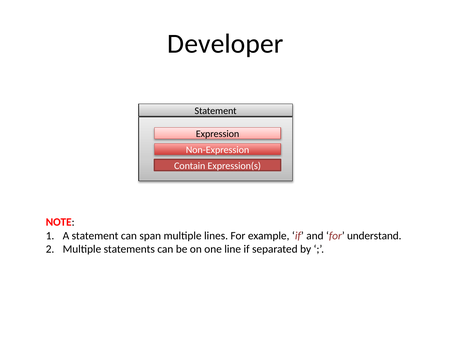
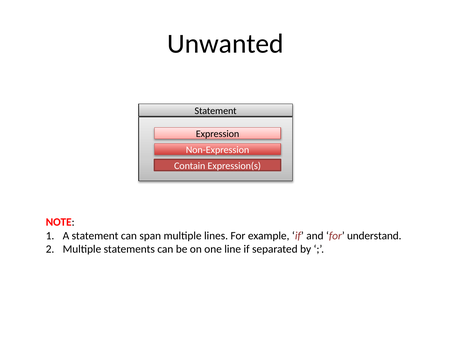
Developer: Developer -> Unwanted (225, 44)
